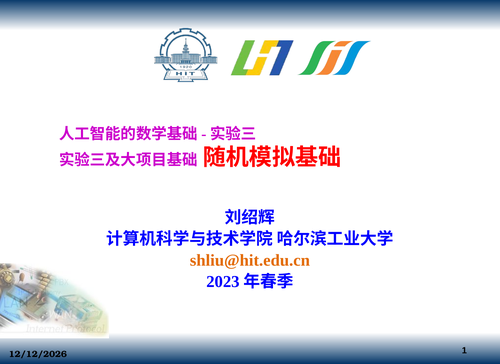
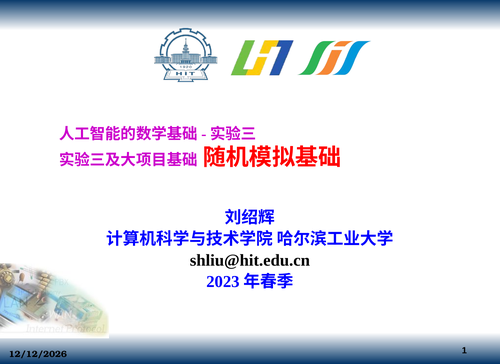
shliu@hit.edu.cn colour: orange -> black (250, 260)
